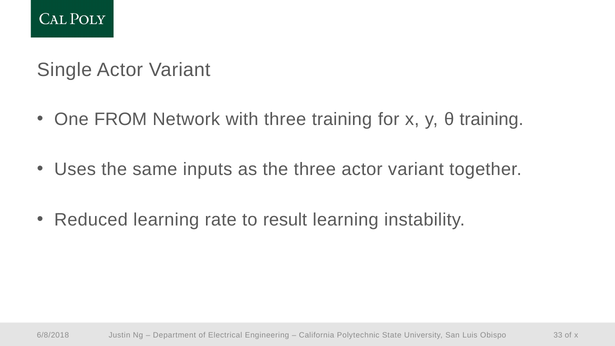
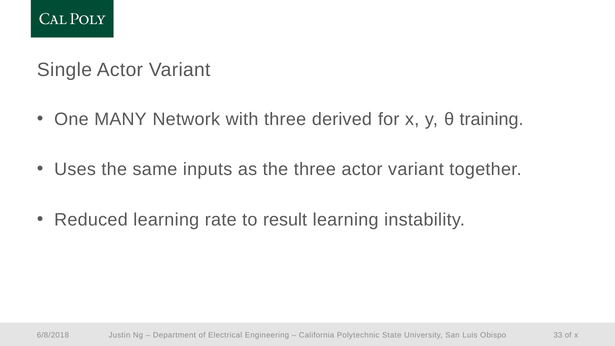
FROM: FROM -> MANY (120, 119)
three training: training -> derived (342, 119)
